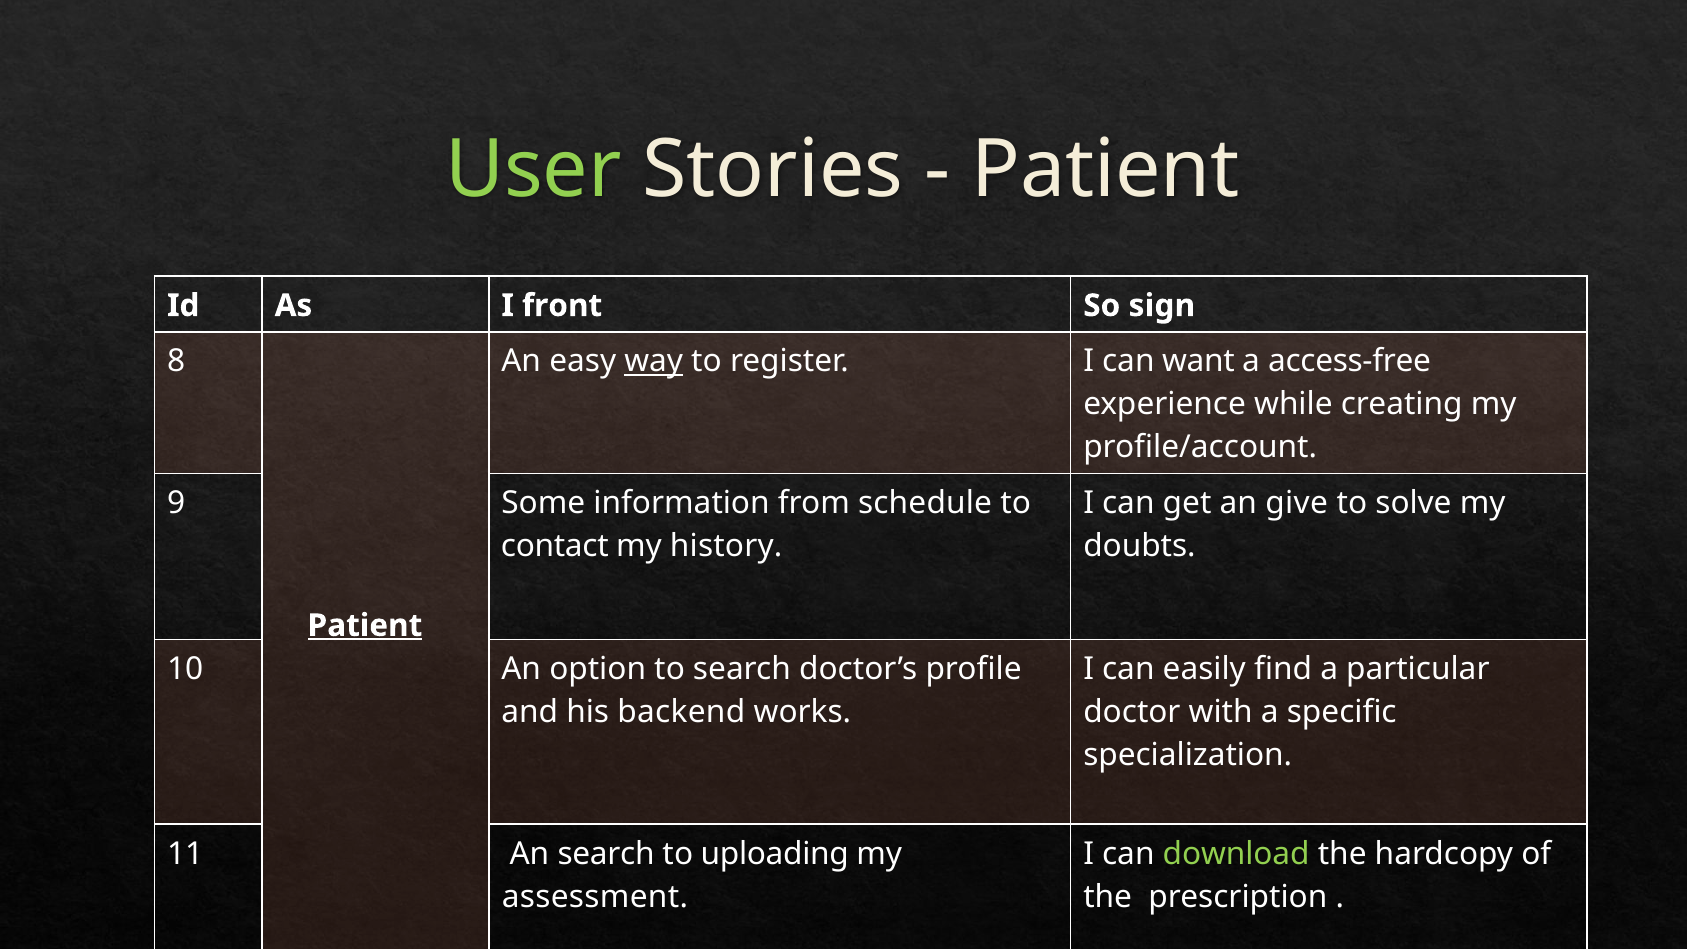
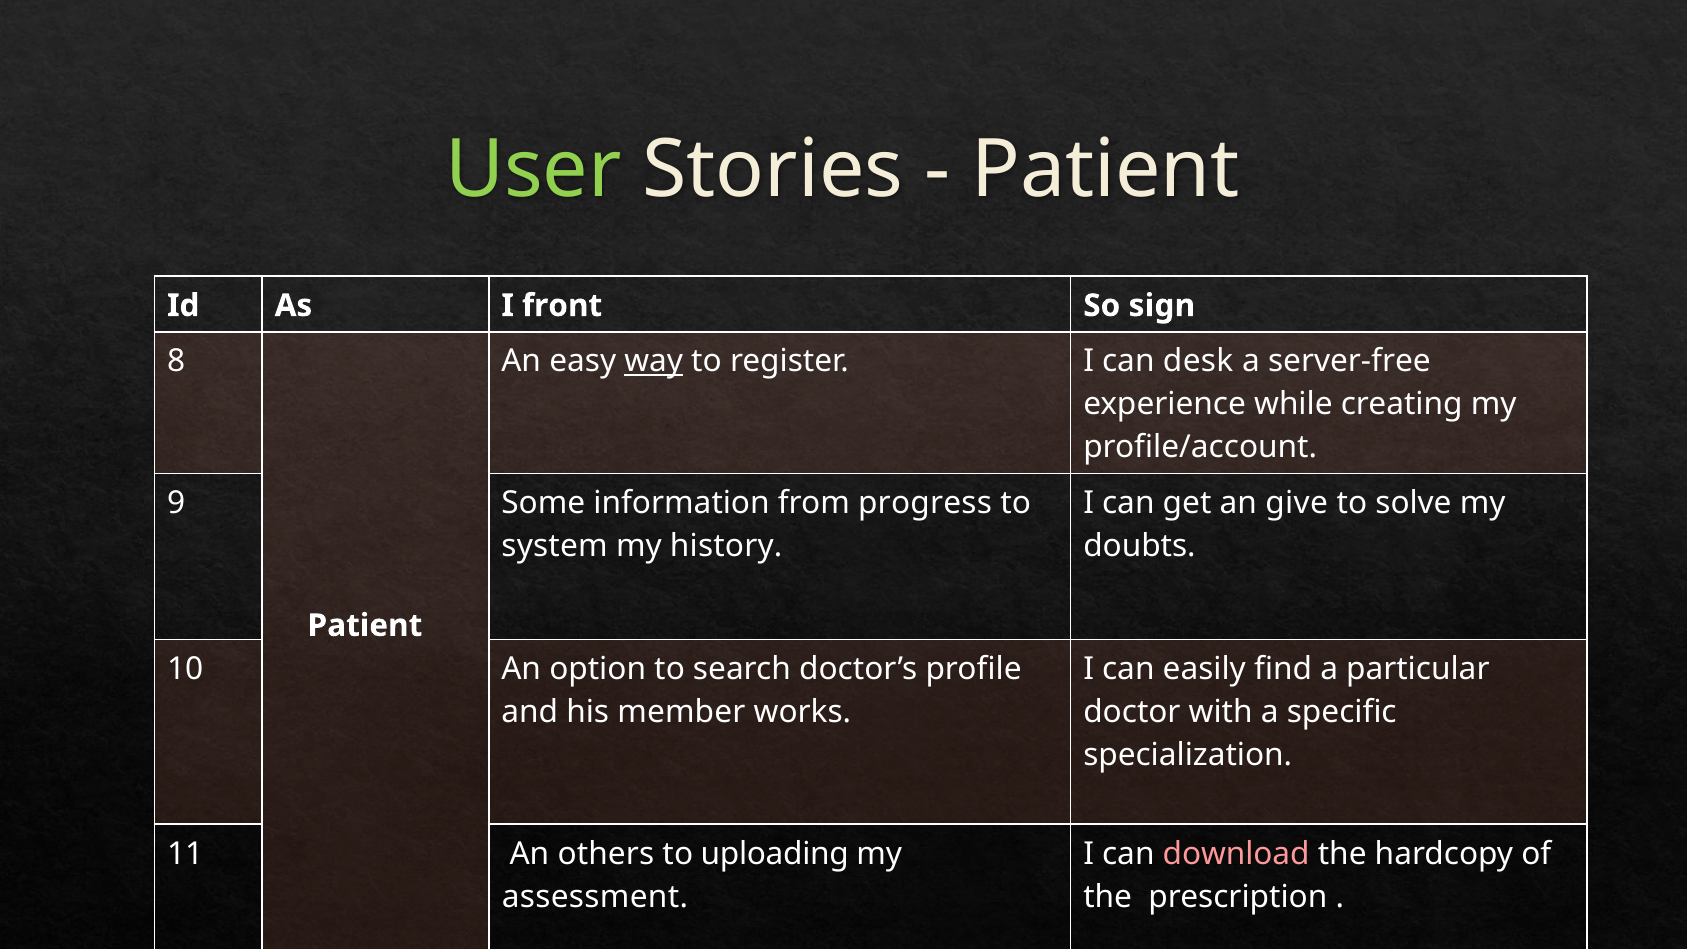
want: want -> desk (1198, 361)
access-free: access-free -> server-free (1349, 361)
schedule: schedule -> progress (925, 503)
contact: contact -> system (555, 546)
Patient underline: present -> none (365, 625)
backend: backend -> member (681, 712)
An search: search -> others (606, 854)
download colour: light green -> pink (1236, 854)
